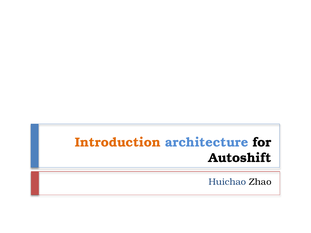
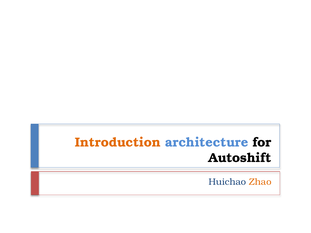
Zhao colour: black -> orange (260, 182)
